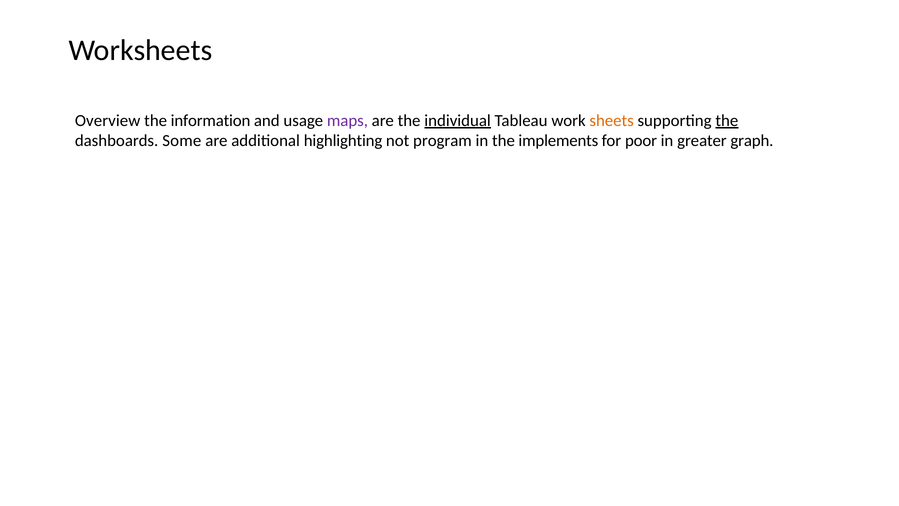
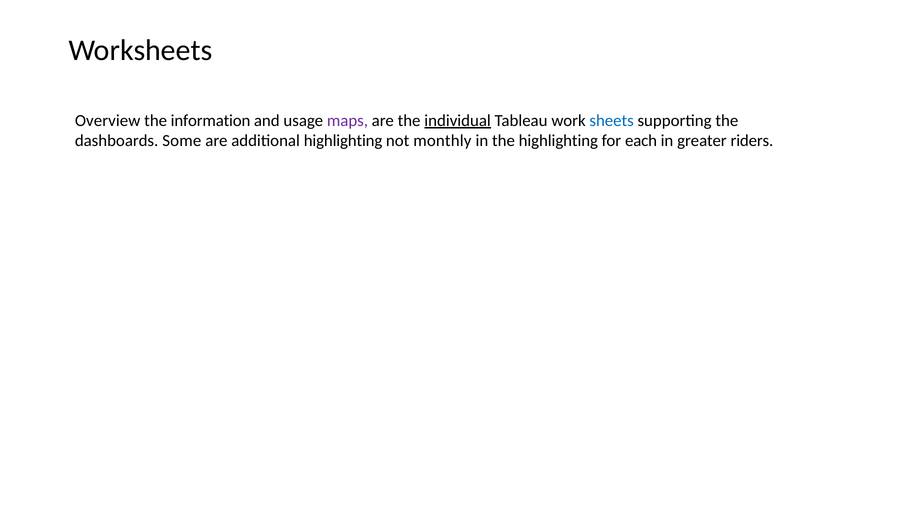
sheets colour: orange -> blue (612, 120)
the underline: present -> none (727, 120)
program: program -> monthly (442, 141)
the implements: implements -> highlighting (558, 141)
poor: poor -> each (641, 141)
graph: graph -> riders (752, 141)
